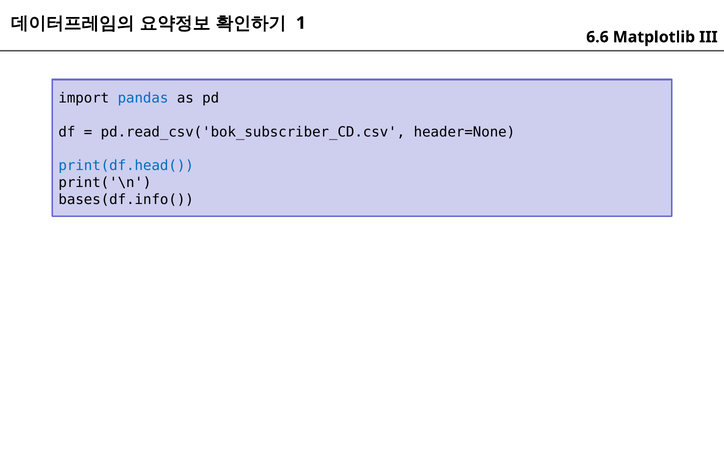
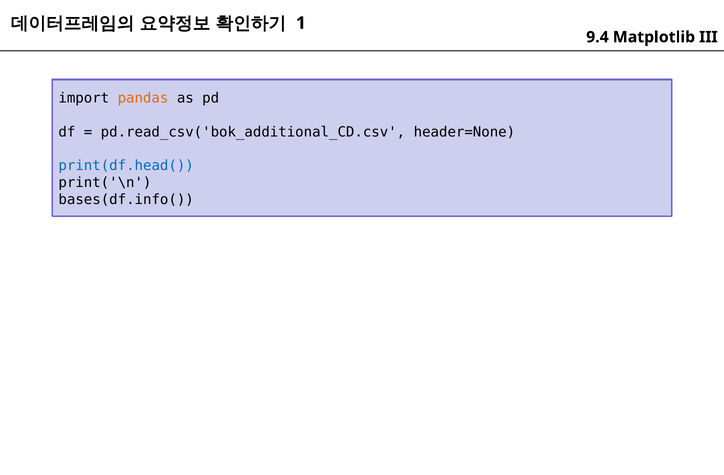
6.6: 6.6 -> 9.4 (597, 37)
pandas colour: blue -> orange (143, 98)
pd.read_csv('bok_subscriber_CD.csv: pd.read_csv('bok_subscriber_CD.csv -> pd.read_csv('bok_additional_CD.csv (253, 132)
